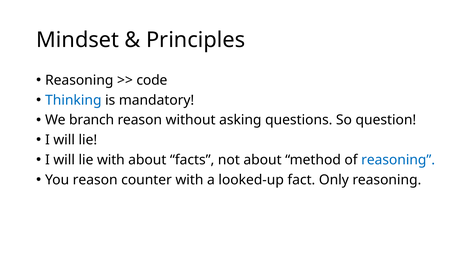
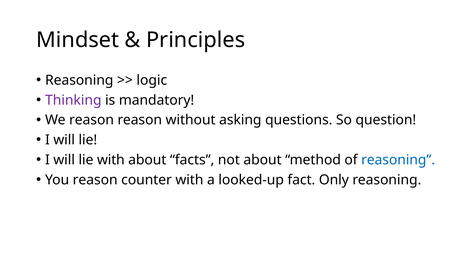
code: code -> logic (152, 80)
Thinking colour: blue -> purple (73, 100)
We branch: branch -> reason (92, 120)
